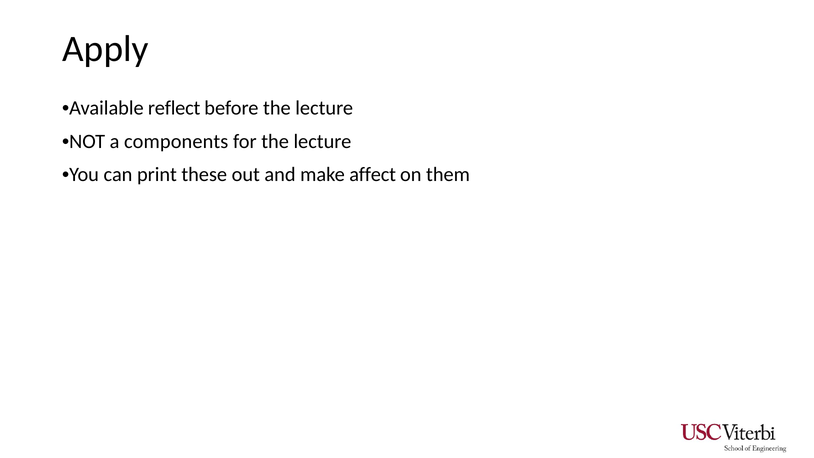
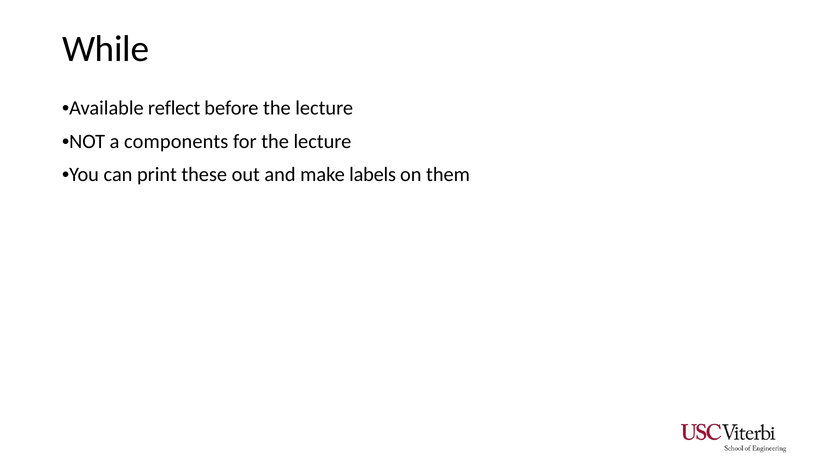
Apply: Apply -> While (106, 49)
affect: affect -> labels (373, 175)
